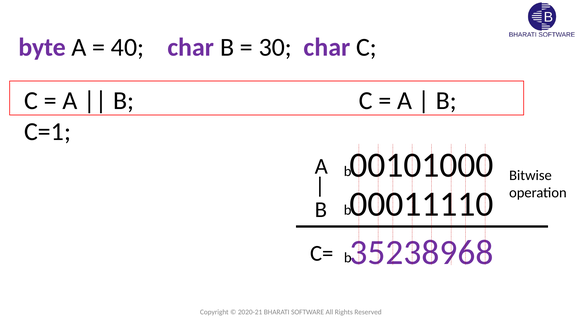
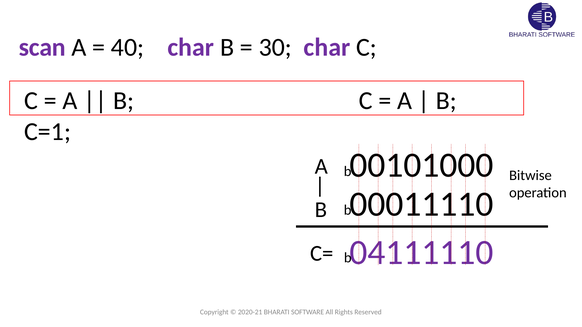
byte: byte -> scan (42, 47)
35238968: 35238968 -> 04111110 (421, 253)
